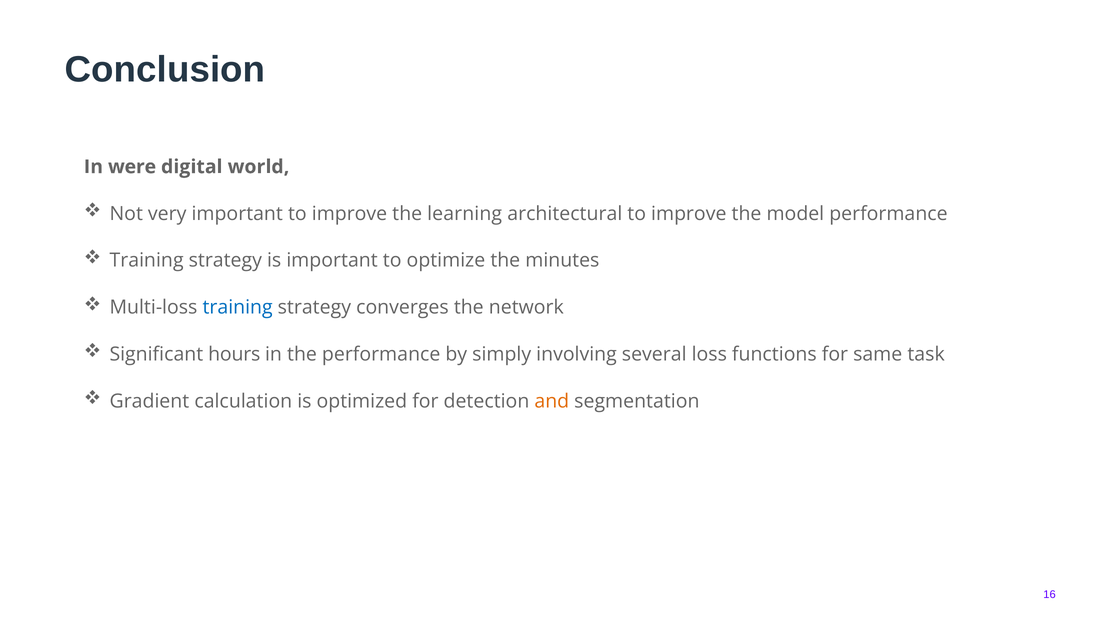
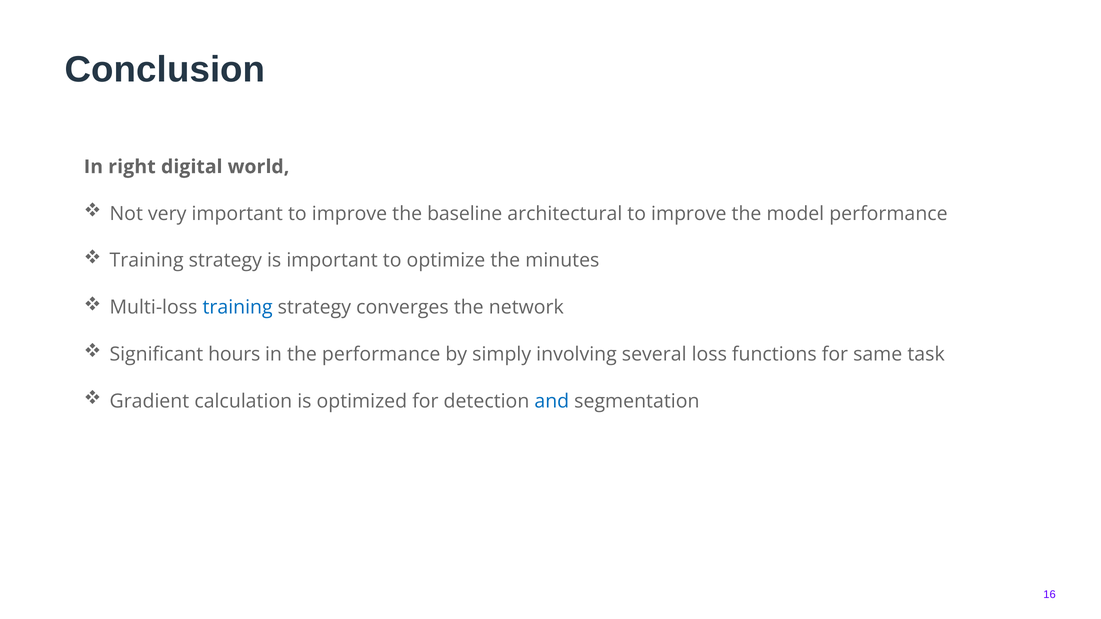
were: were -> right (132, 167)
learning: learning -> baseline (465, 214)
and colour: orange -> blue (552, 401)
